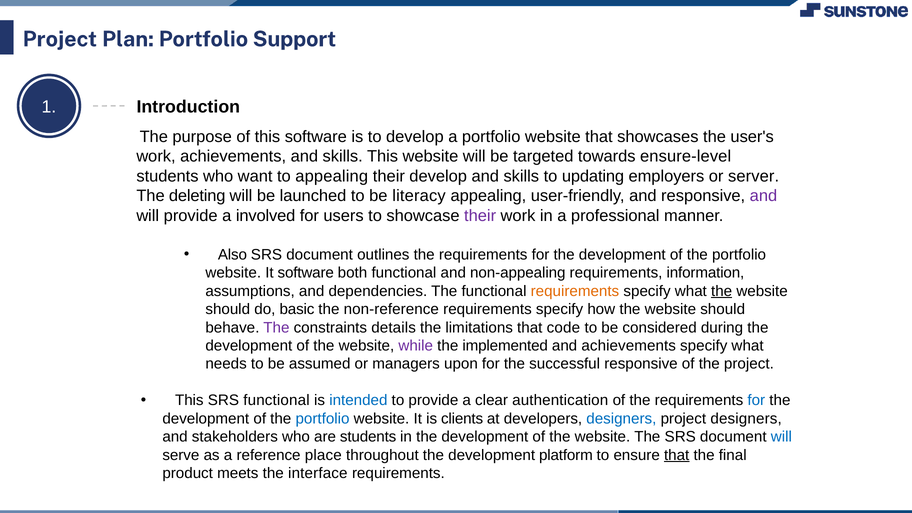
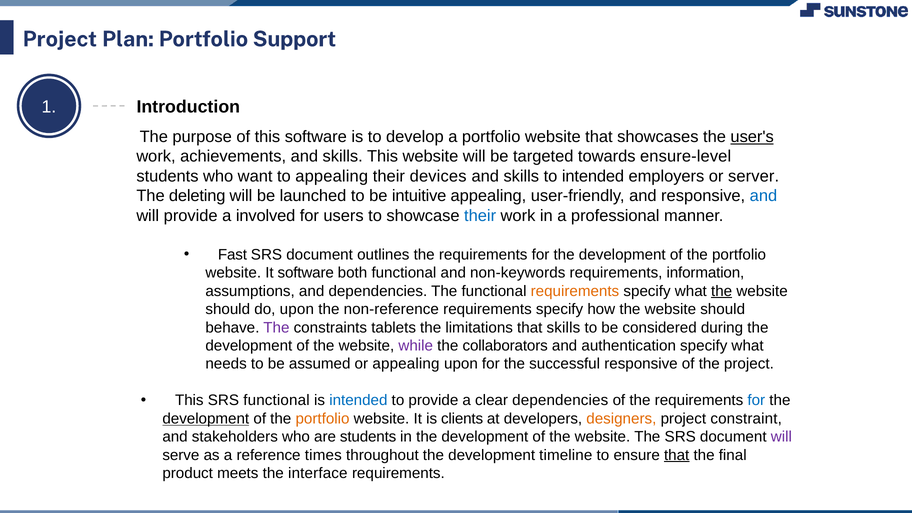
user's underline: none -> present (752, 137)
their develop: develop -> devices (438, 176)
to updating: updating -> intended (593, 176)
literacy: literacy -> intuitive (419, 196)
and colour: purple -> blue (763, 196)
their colour: purple -> blue (480, 216)
Also: Also -> Fast (232, 255)
non-appealing: non-appealing -> non-keywords (518, 273)
do basic: basic -> upon (297, 309)
details: details -> tablets (394, 328)
that code: code -> skills (563, 328)
implemented: implemented -> collaborators (505, 346)
and achievements: achievements -> authentication (629, 346)
or managers: managers -> appealing (406, 364)
clear authentication: authentication -> dependencies (560, 400)
development underline: none -> present (206, 419)
portfolio colour: blue -> orange (323, 419)
designers colour: blue -> orange (621, 419)
project designers: designers -> constraint (746, 419)
will colour: blue -> purple (781, 437)
place: place -> times (323, 455)
platform: platform -> timeline (566, 455)
